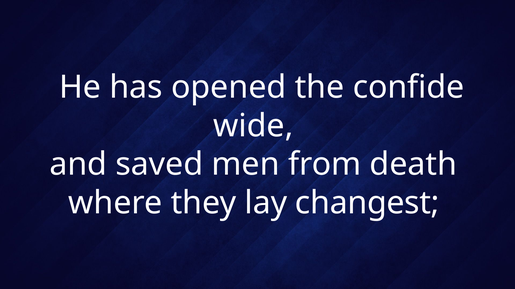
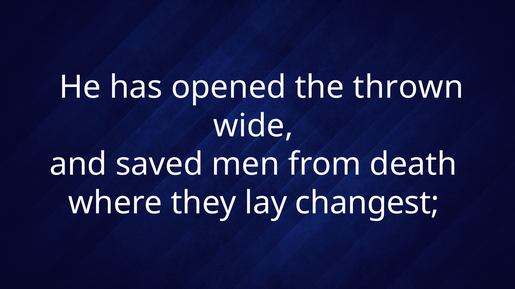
confide: confide -> thrown (408, 87)
